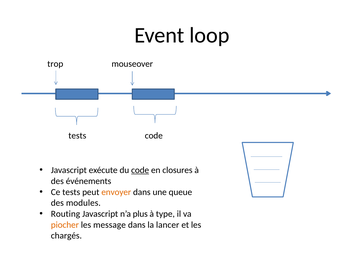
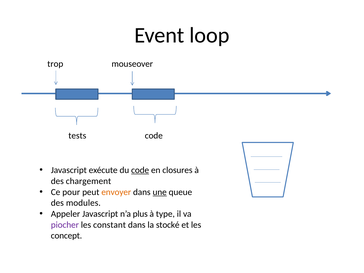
événements: événements -> chargement (88, 181)
Ce tests: tests -> pour (71, 192)
une underline: none -> present (160, 192)
Routing: Routing -> Appeler (66, 214)
piocher colour: orange -> purple (65, 225)
message: message -> constant (110, 225)
lancer: lancer -> stocké (168, 225)
chargés: chargés -> concept (66, 236)
